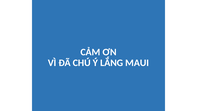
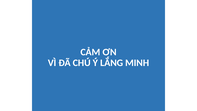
MAUI: MAUI -> MINH (137, 63)
